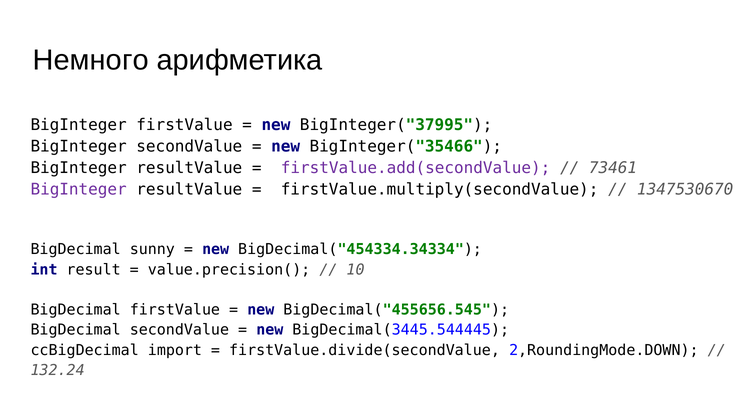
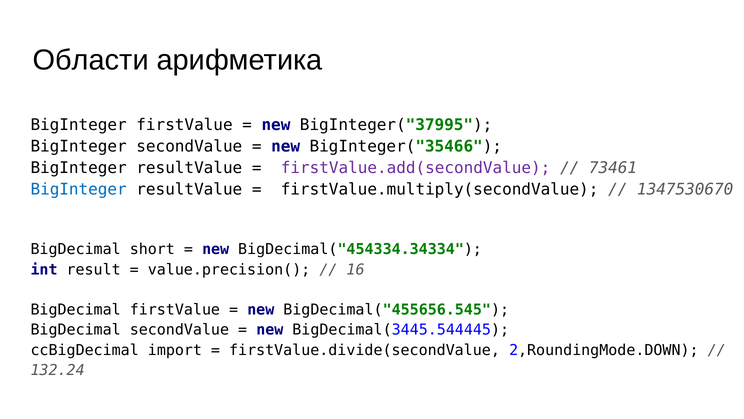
Немного: Немного -> Области (91, 60)
BigInteger colour: purple -> blue (79, 189)
sunny: sunny -> short (152, 249)
10: 10 -> 16 (356, 269)
